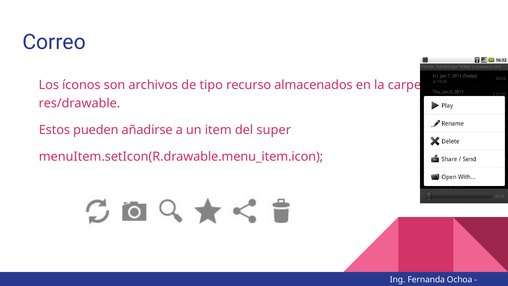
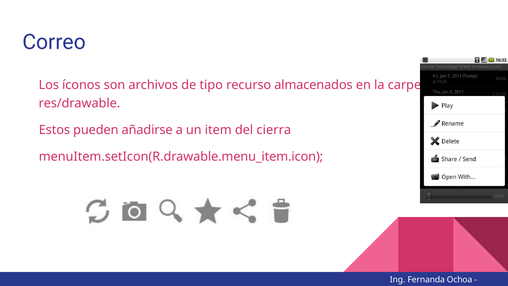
super: super -> cierra (274, 130)
